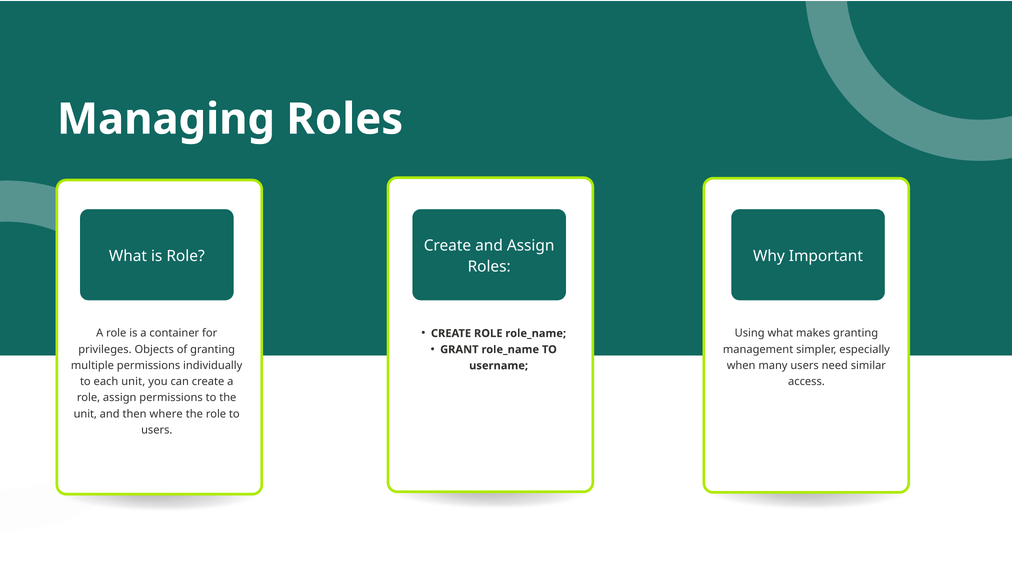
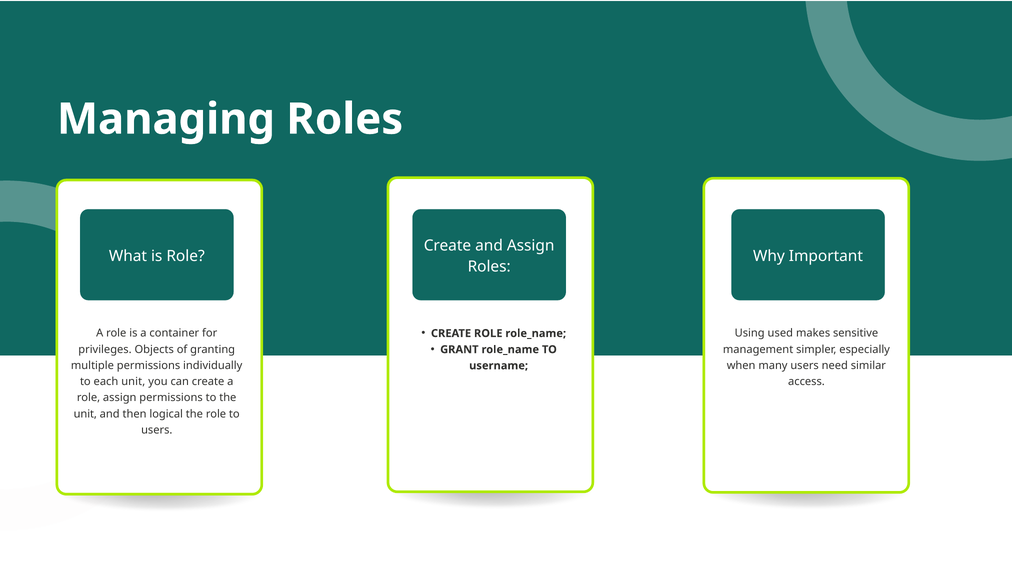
Using what: what -> used (780, 333)
makes granting: granting -> sensitive (856, 333)
where: where -> logical (166, 414)
